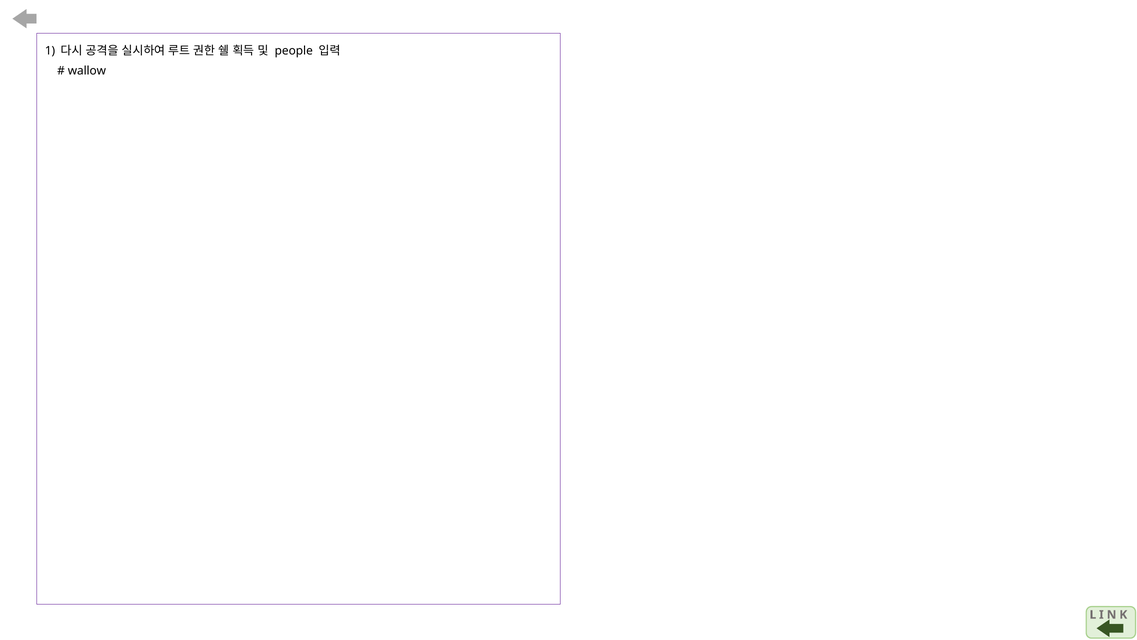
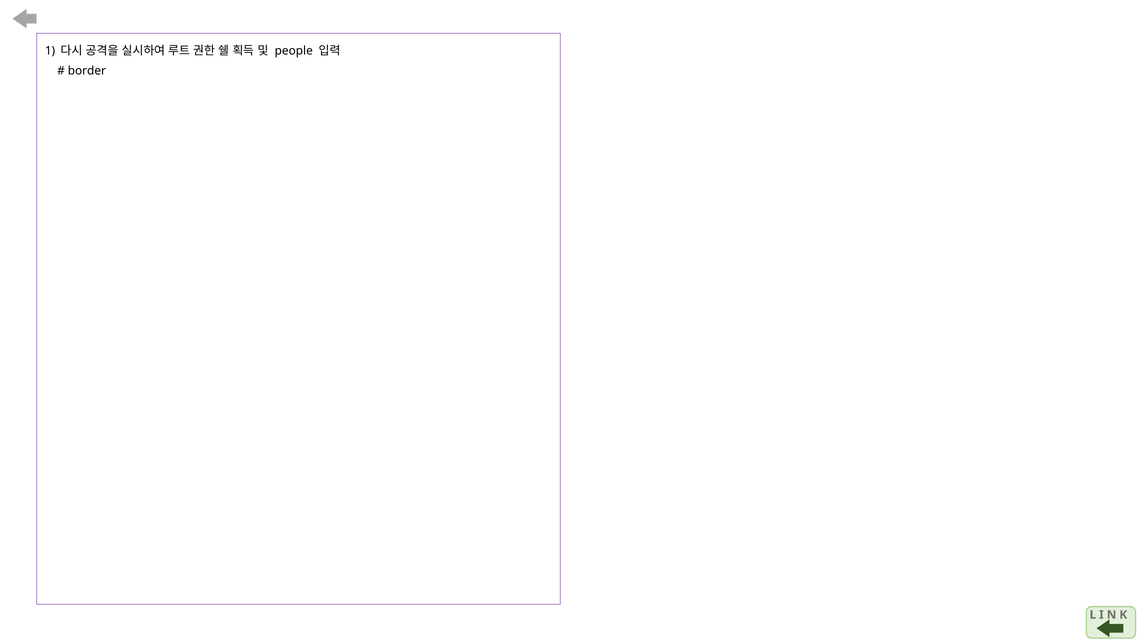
wallow: wallow -> border (87, 71)
